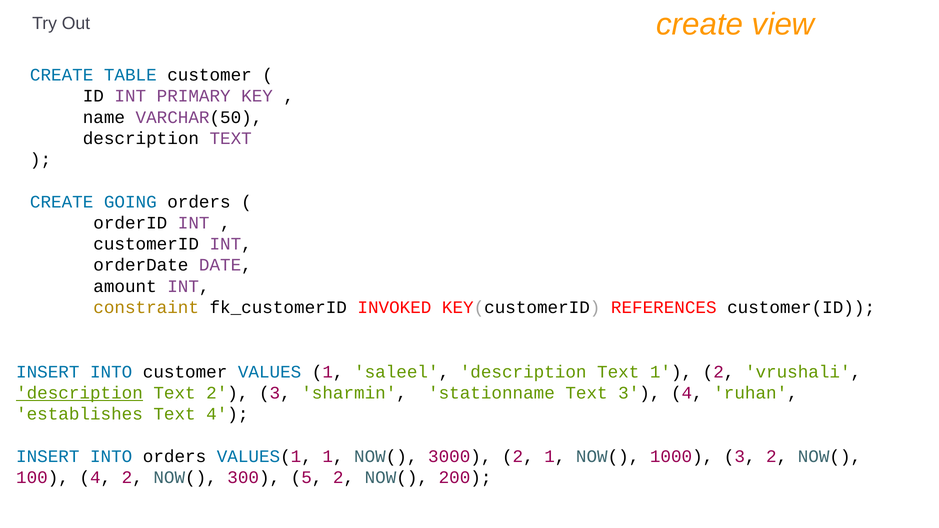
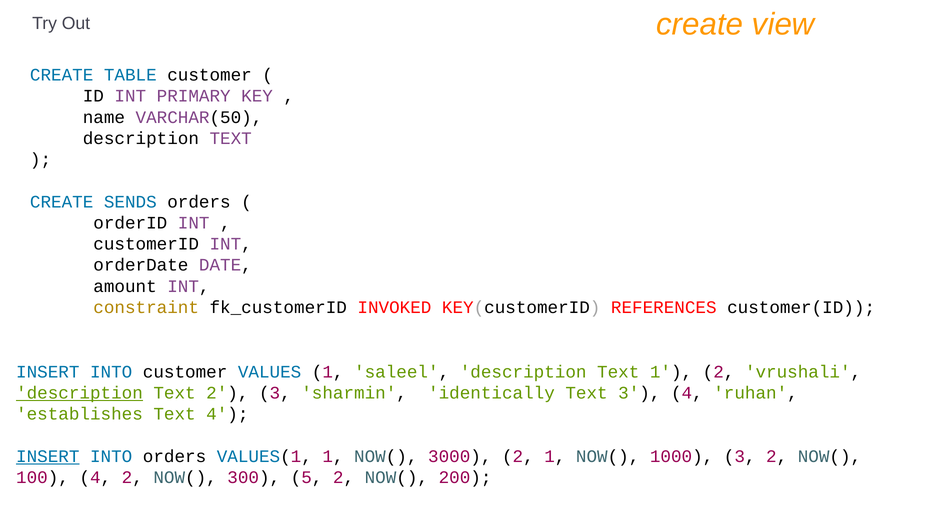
GOING: GOING -> SENDS (130, 202)
stationname: stationname -> identically (491, 393)
INSERT underline: none -> present (48, 456)
